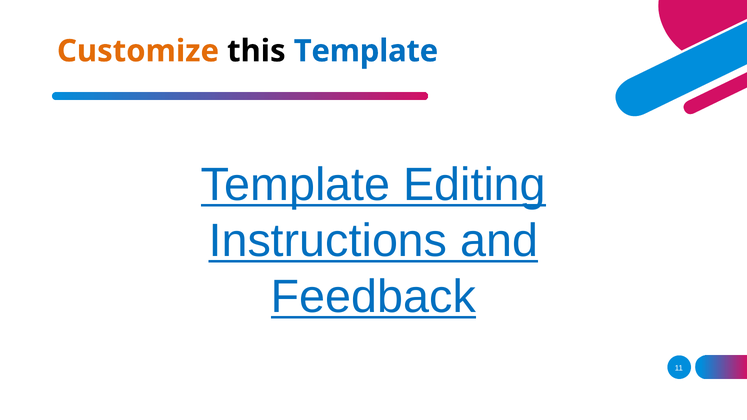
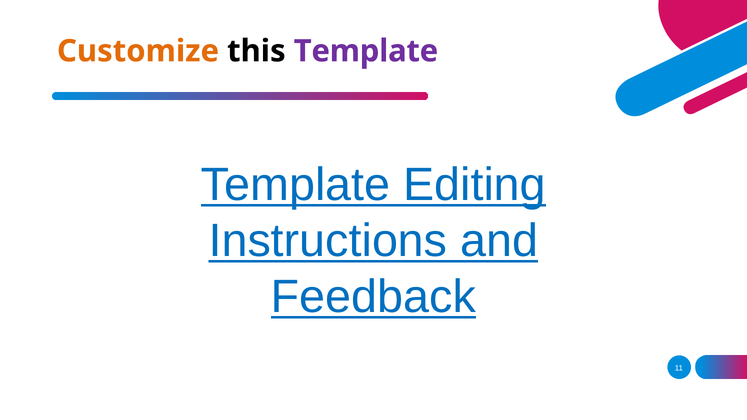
Template colour: blue -> purple (366, 51)
